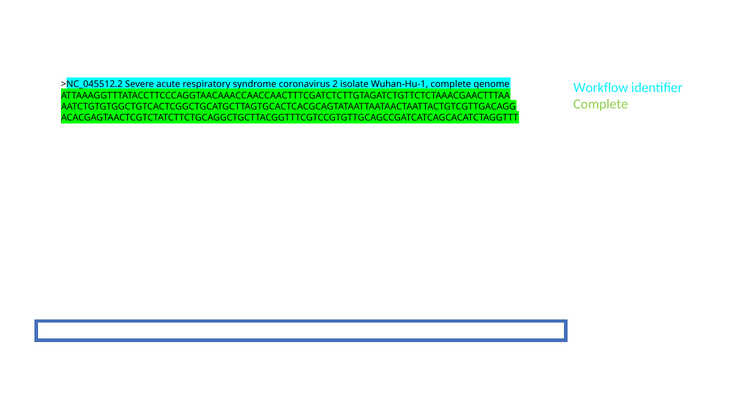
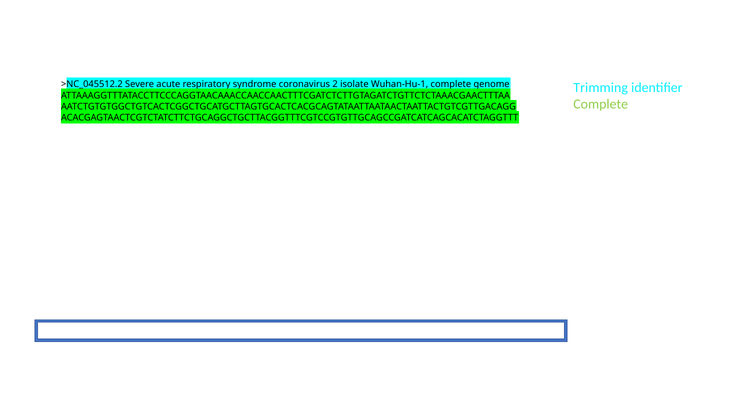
Workflow: Workflow -> Trimming (601, 87)
